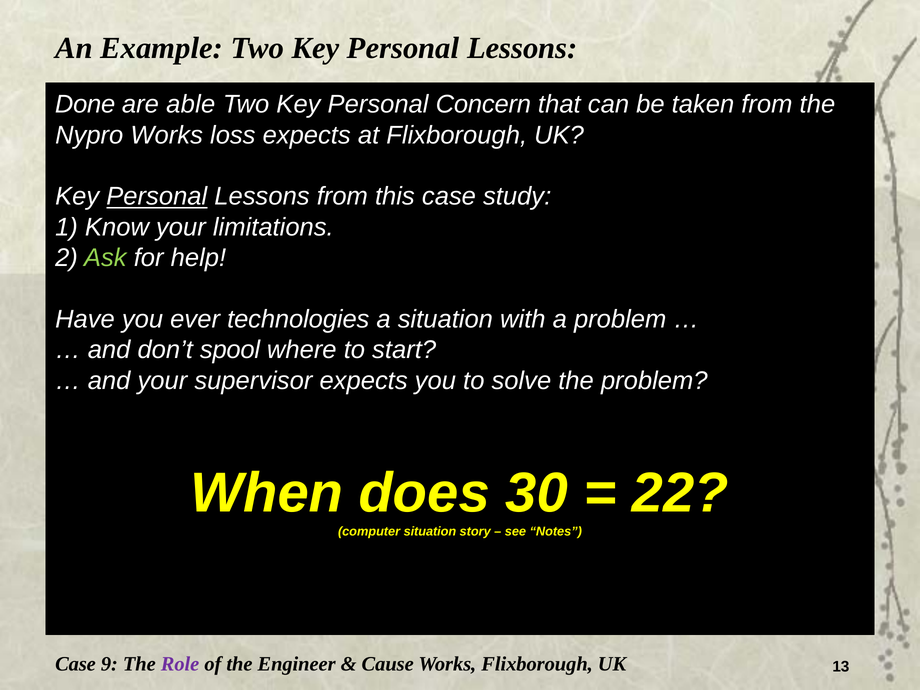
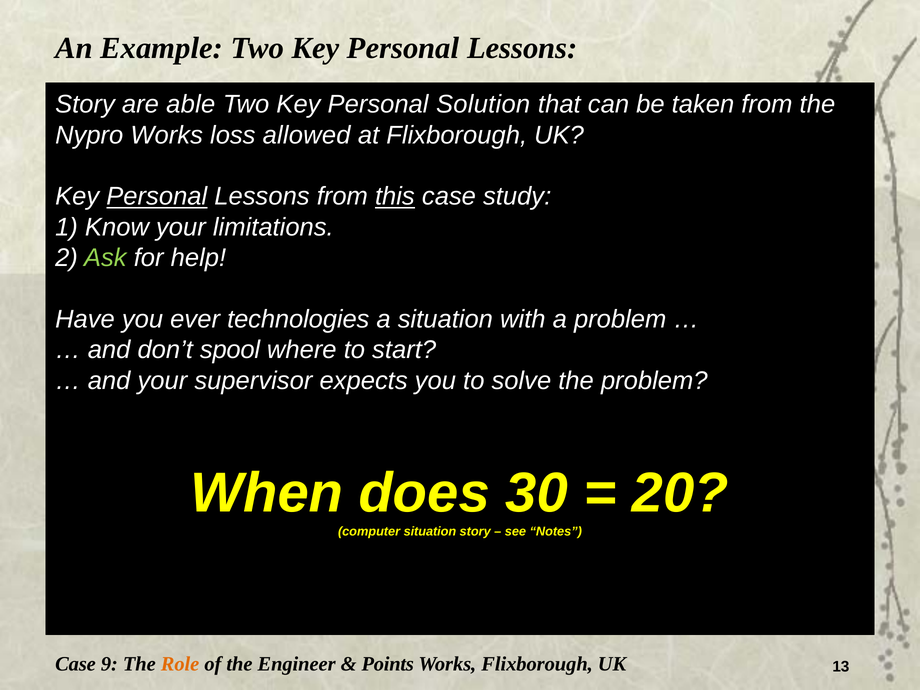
Done: Done -> Story (85, 104)
Concern: Concern -> Solution (483, 104)
loss expects: expects -> allowed (307, 135)
this underline: none -> present (395, 197)
22: 22 -> 20 (680, 493)
Role colour: purple -> orange (180, 664)
Cause: Cause -> Points (388, 664)
